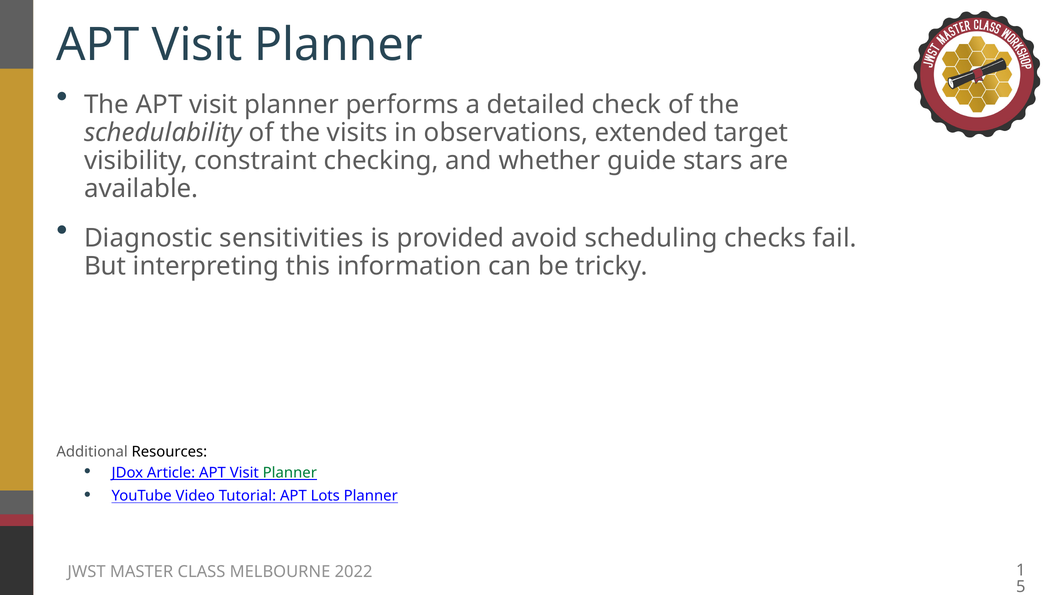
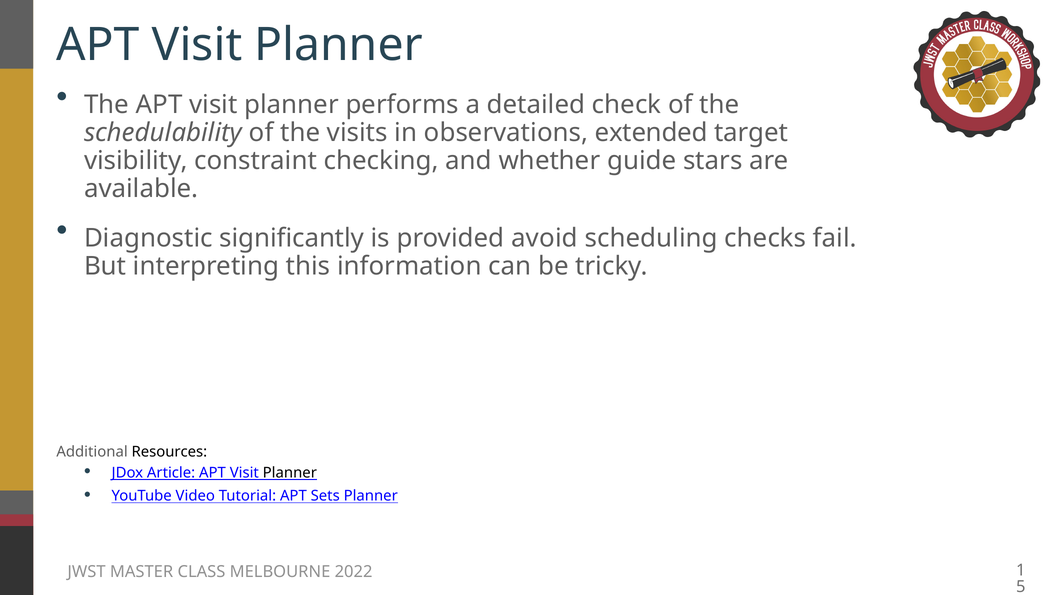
sensitivities: sensitivities -> significantly (292, 239)
Planner colour: green -> black (290, 473)
Lots: Lots -> Sets (325, 496)
